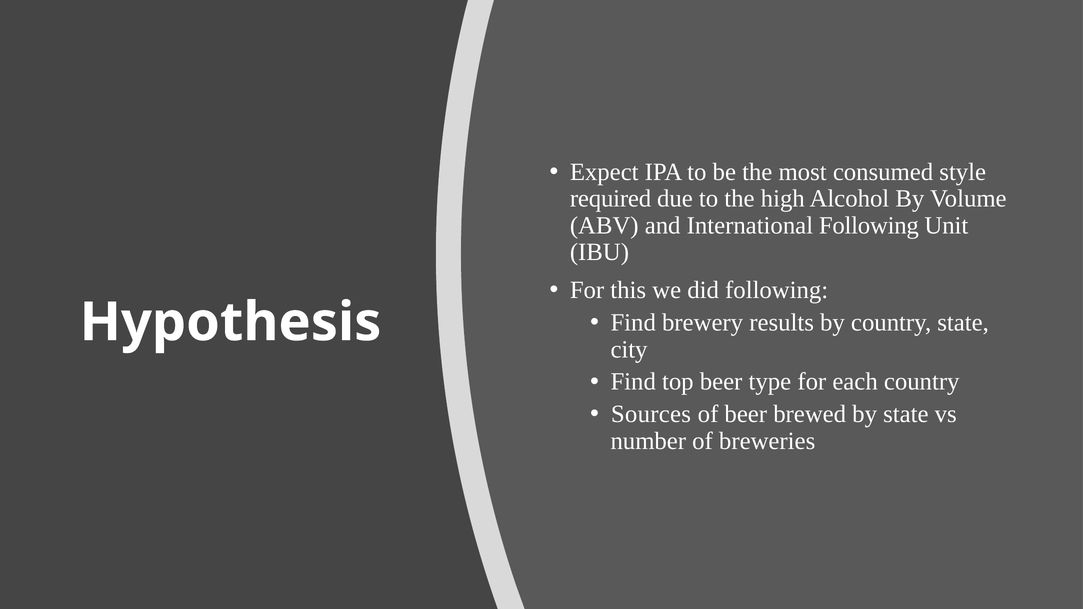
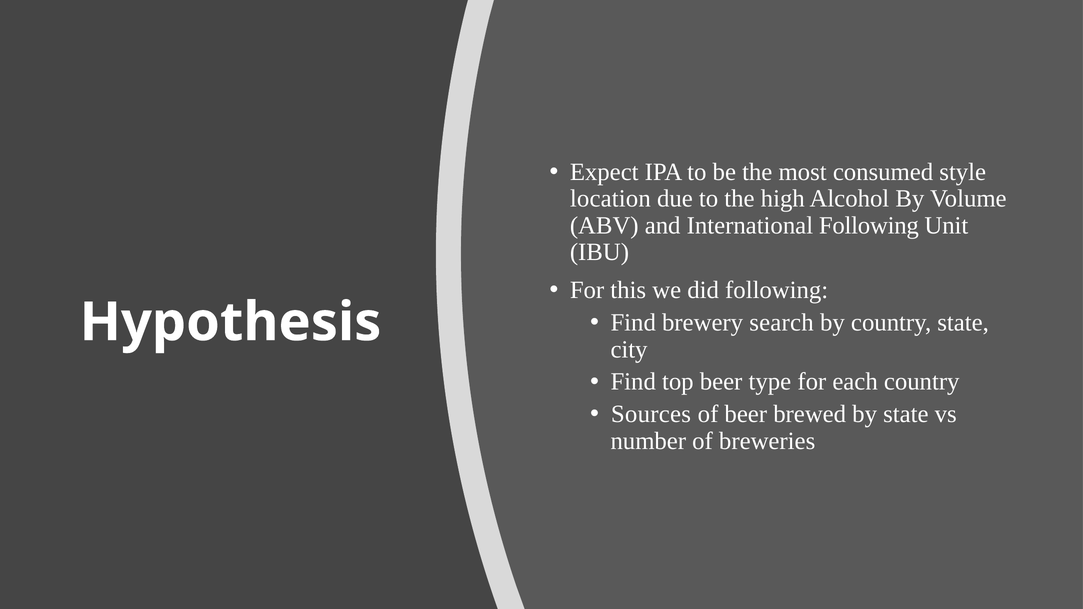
required: required -> location (610, 199)
results: results -> search (781, 323)
